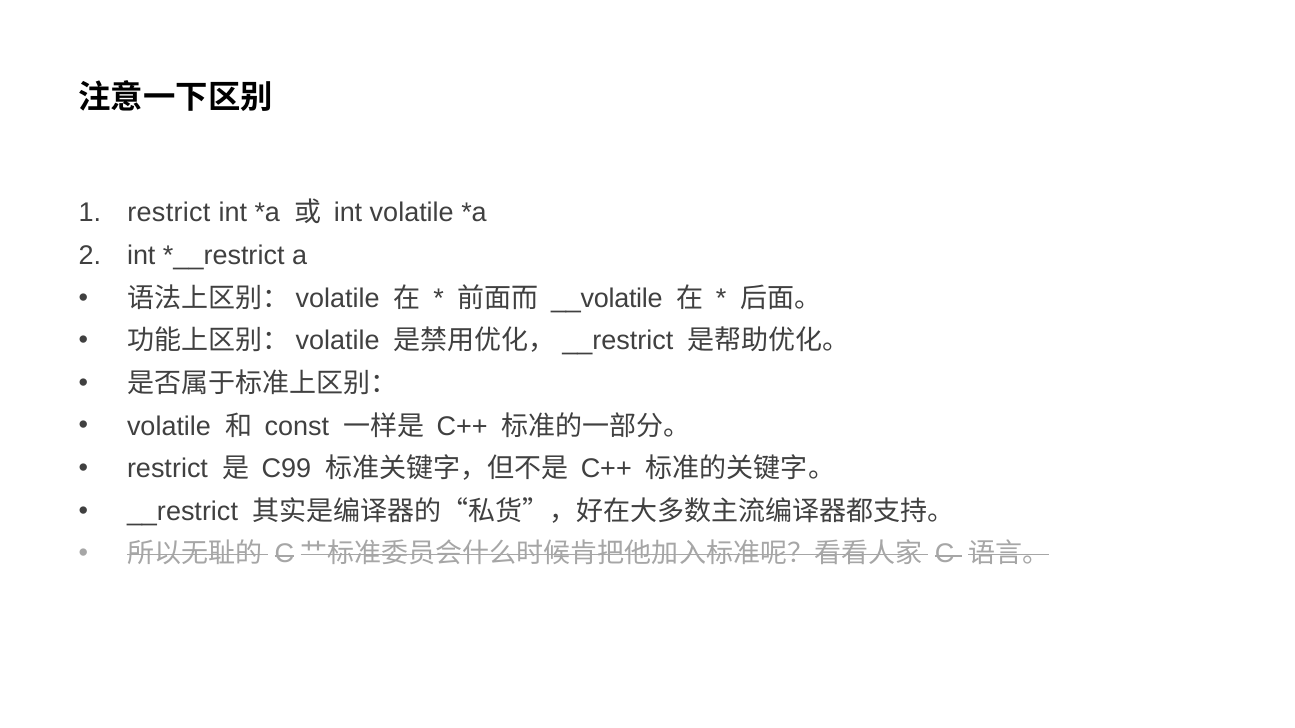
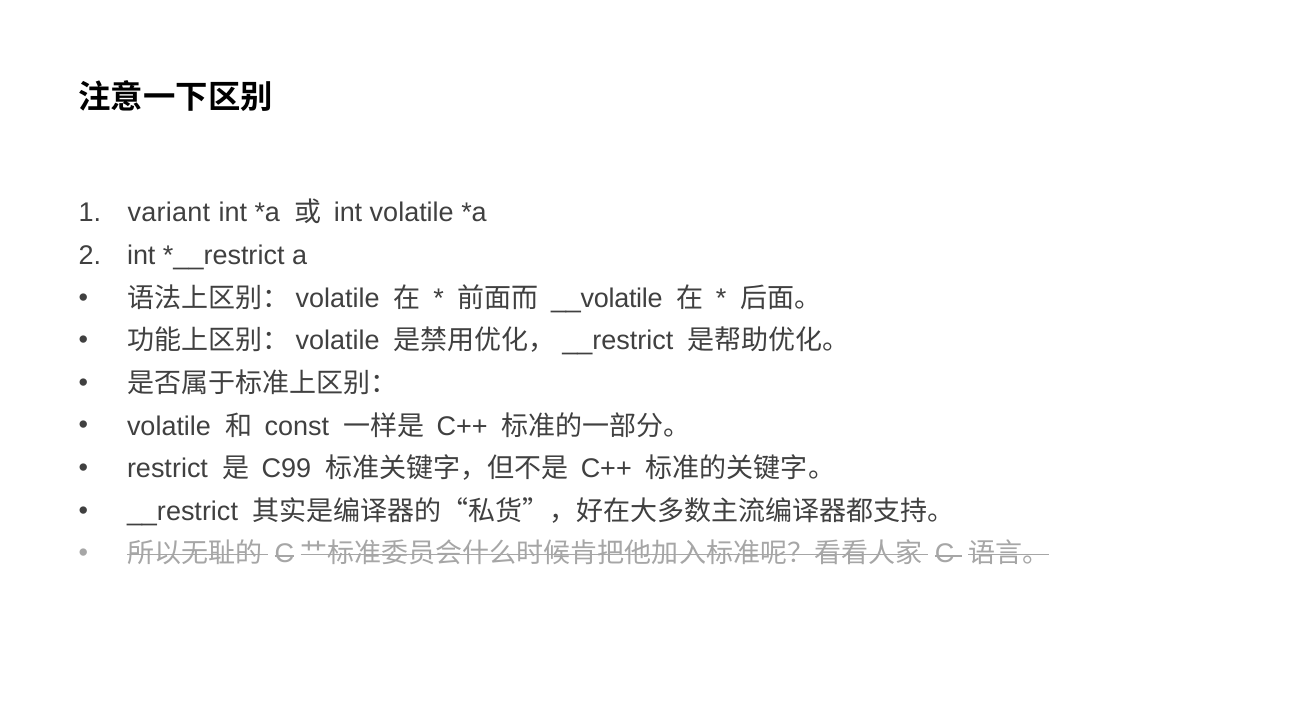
restrict: restrict -> variant (169, 213)
